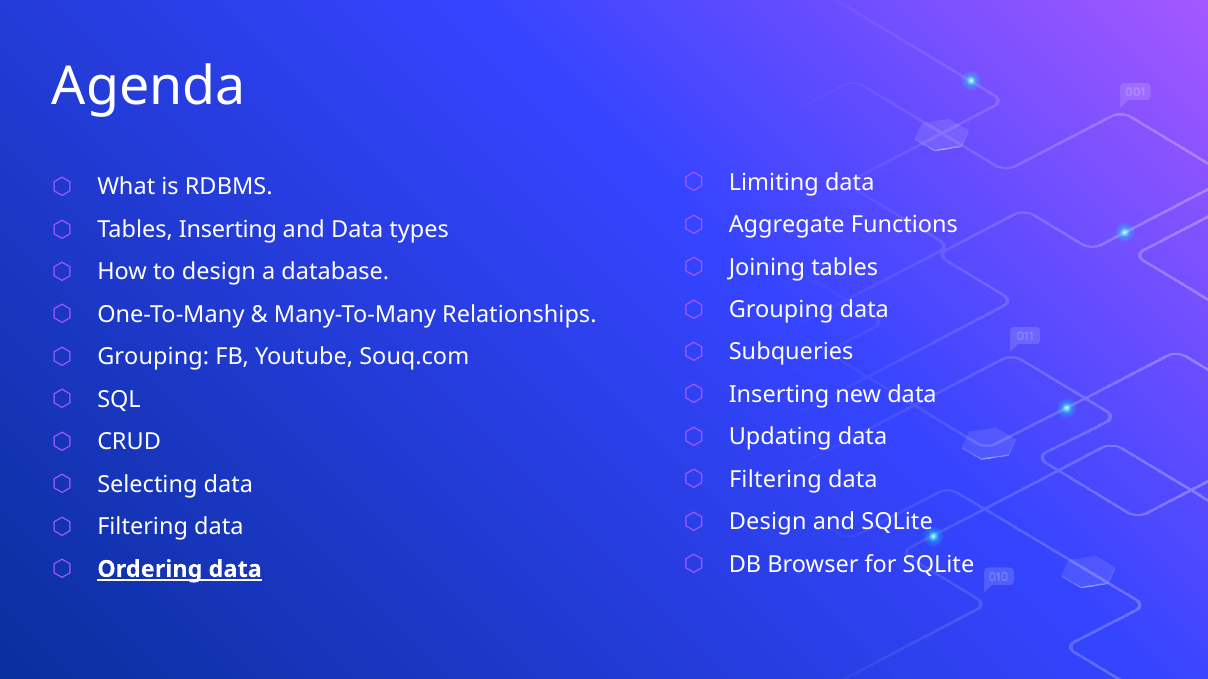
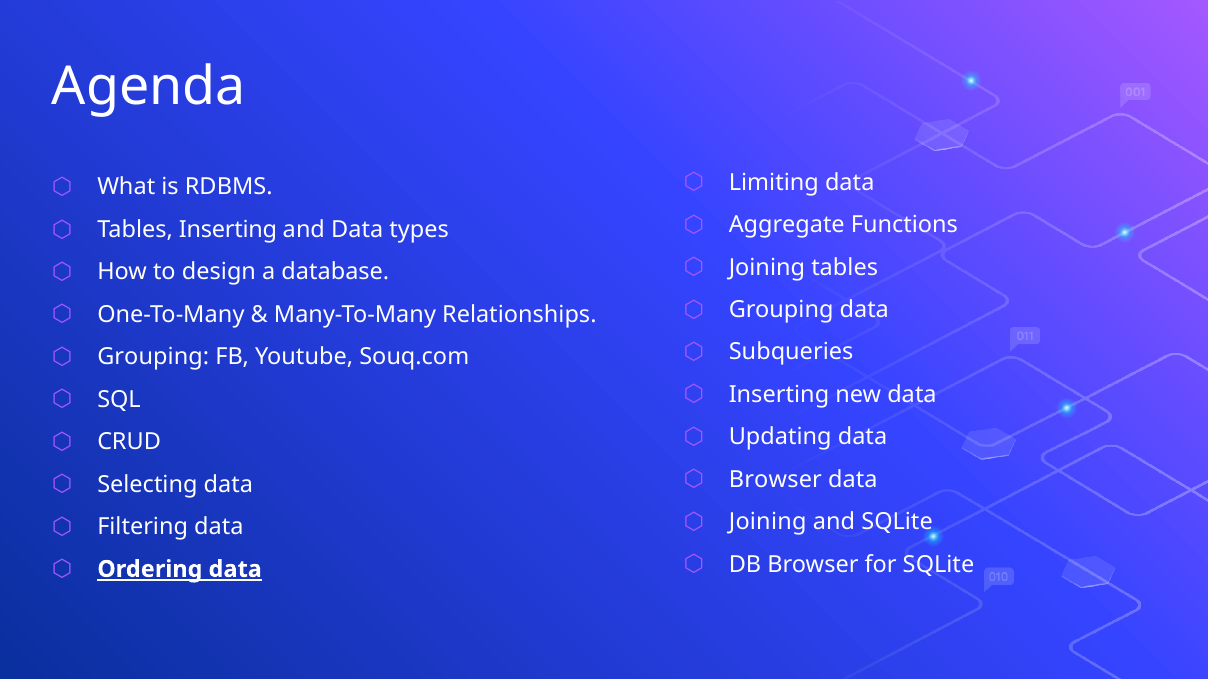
Filtering: Filtering -> Browser (775, 480)
Design: Design -> Joining (768, 522)
